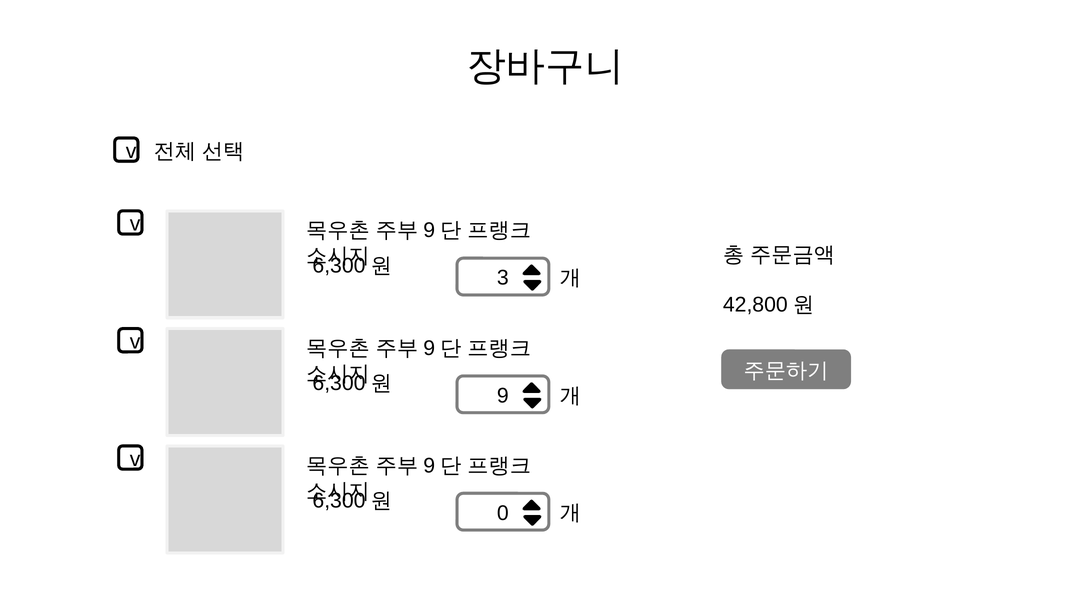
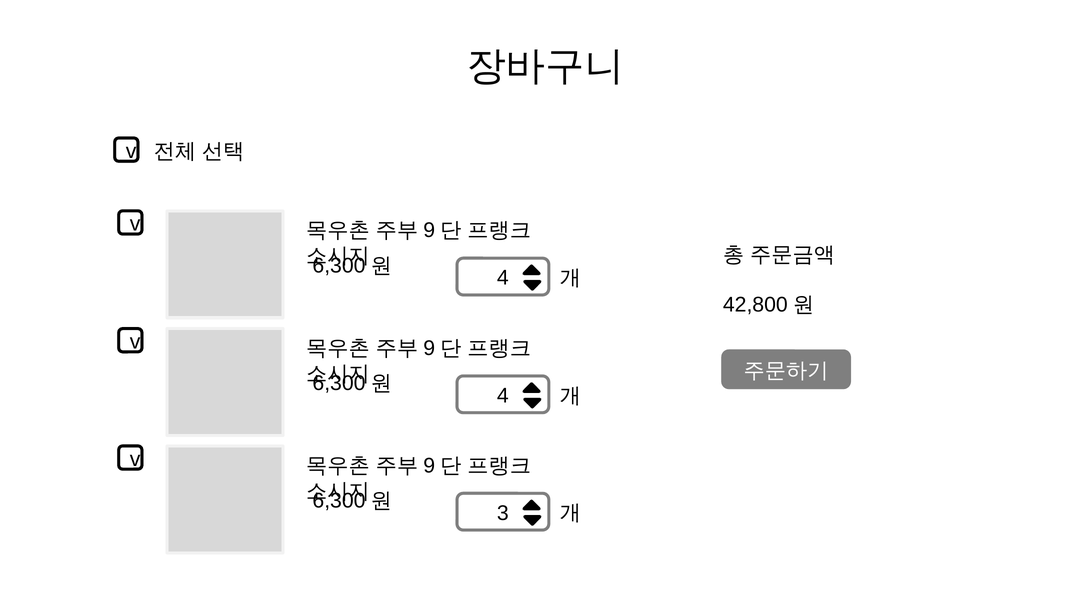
3: 3 -> 4 (503, 278)
9: 9 -> 4 (503, 396)
0: 0 -> 3 (503, 513)
